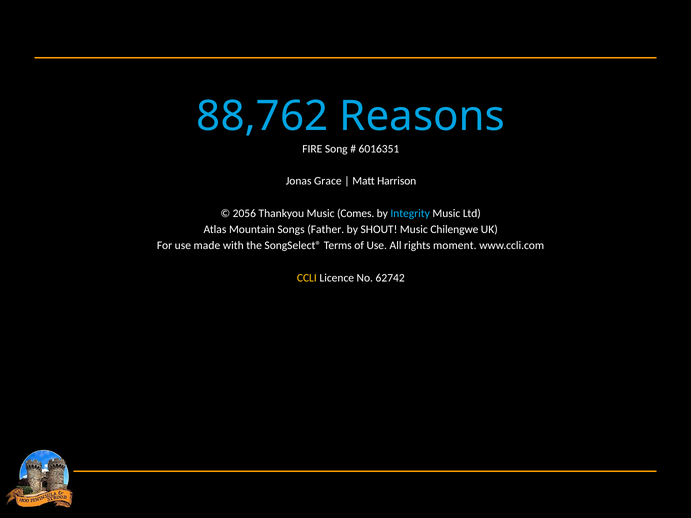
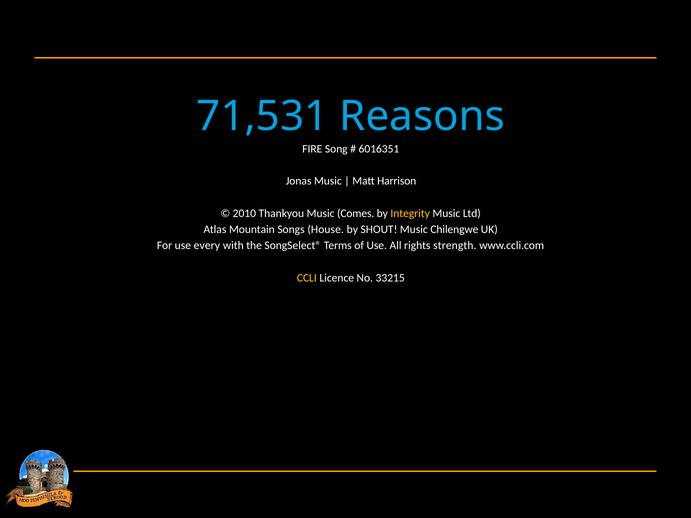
88,762: 88,762 -> 71,531 (262, 117)
Jonas Grace: Grace -> Music (328, 181)
2056: 2056 -> 2010 (244, 214)
Integrity colour: light blue -> yellow (410, 214)
Father: Father -> House (326, 230)
made: made -> every (207, 246)
moment: moment -> strength (455, 246)
62742: 62742 -> 33215 (390, 278)
